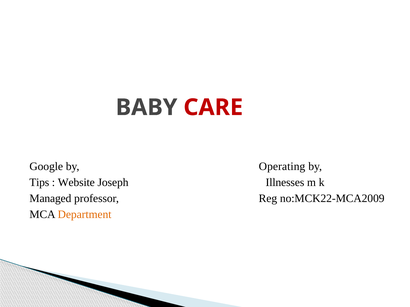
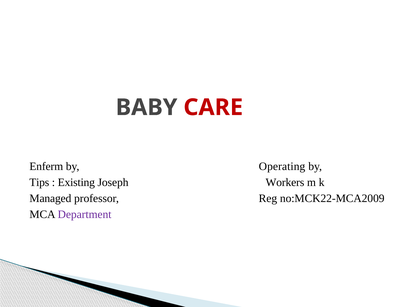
Google: Google -> Enferm (46, 167)
Website: Website -> Existing (76, 183)
Illnesses: Illnesses -> Workers (285, 183)
Department colour: orange -> purple (85, 215)
